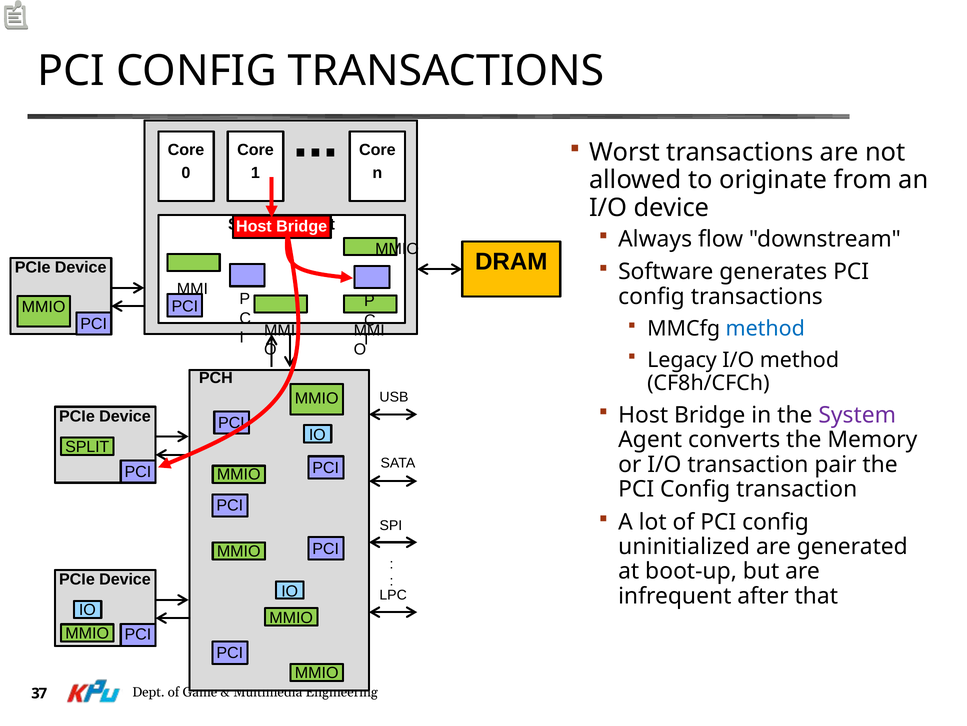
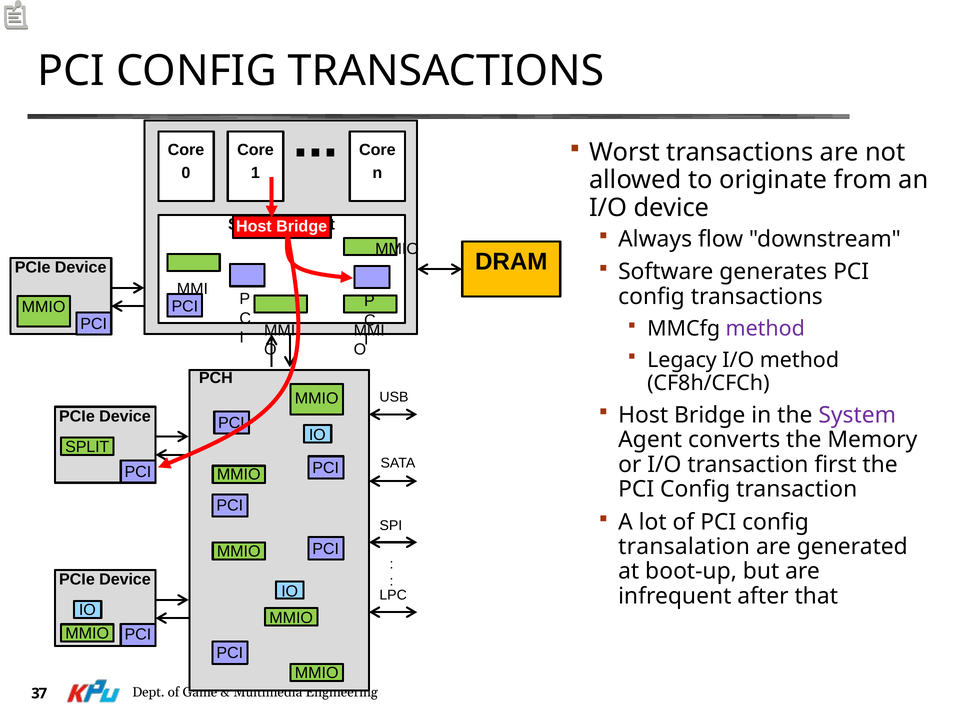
method colour: blue -> purple (765, 328)
pair: pair -> first (836, 464)
uninitialized: uninitialized -> transalation (684, 546)
